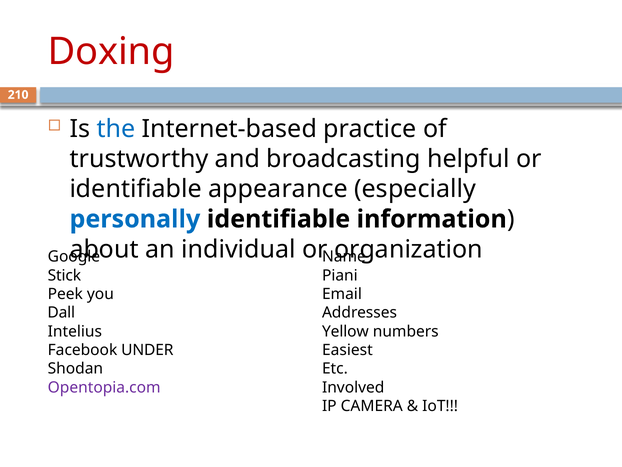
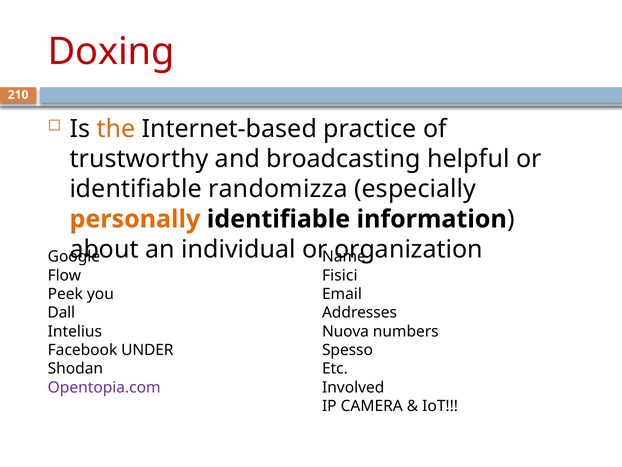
the colour: blue -> orange (116, 129)
appearance: appearance -> randomizza (278, 189)
personally colour: blue -> orange (135, 219)
Stick: Stick -> Flow (64, 275)
Piani: Piani -> Fisici (340, 275)
Yellow: Yellow -> Nuova (345, 331)
Easiest: Easiest -> Spesso (347, 350)
